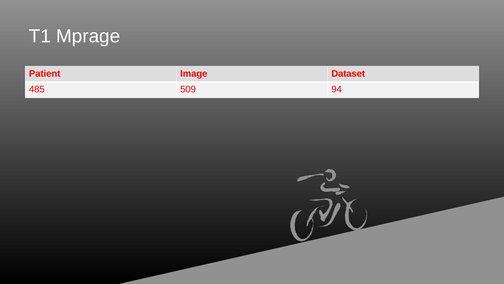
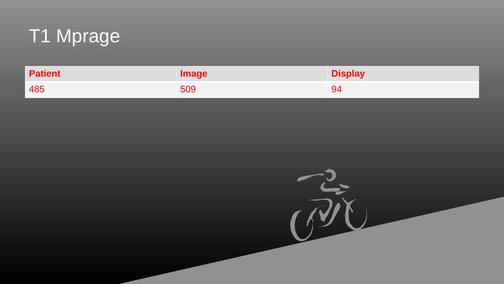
Dataset: Dataset -> Display (348, 73)
